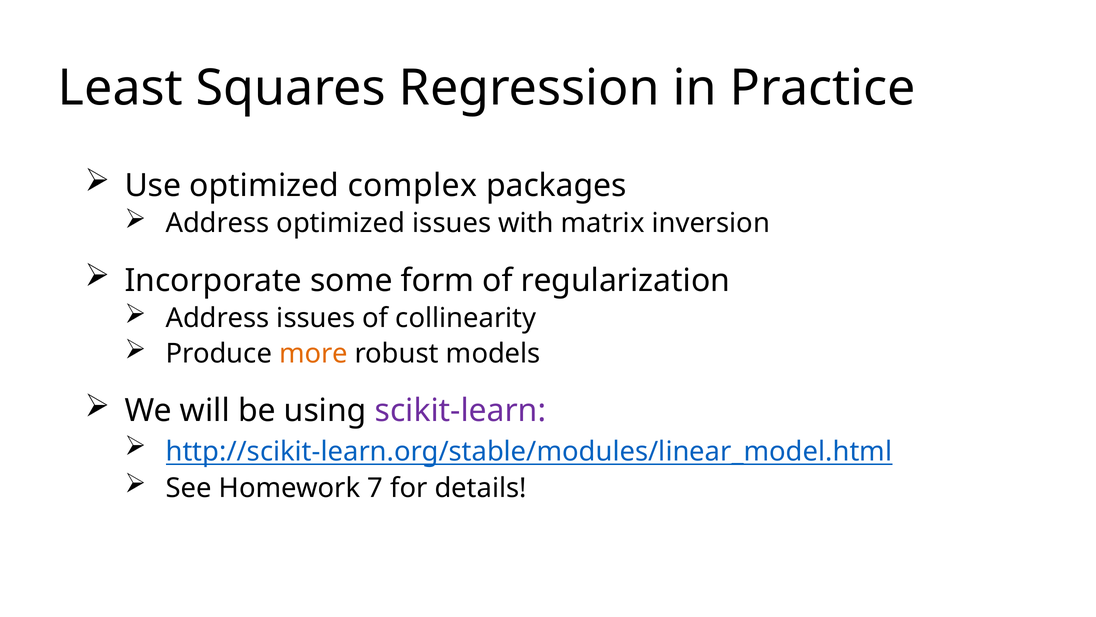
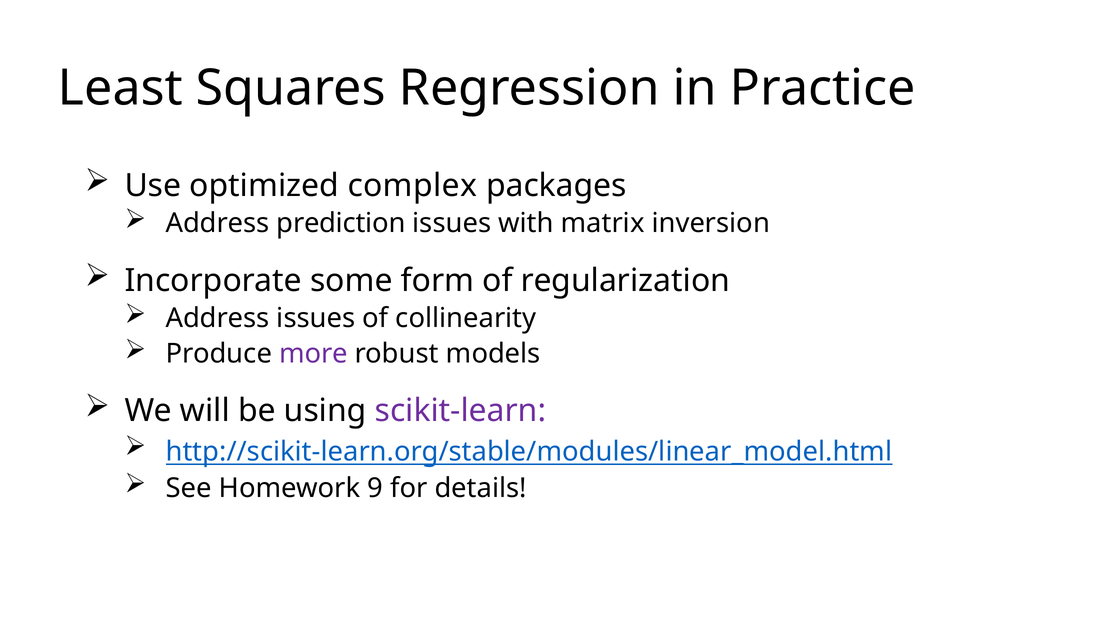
Address optimized: optimized -> prediction (341, 223)
more colour: orange -> purple (313, 353)
7: 7 -> 9 (375, 488)
